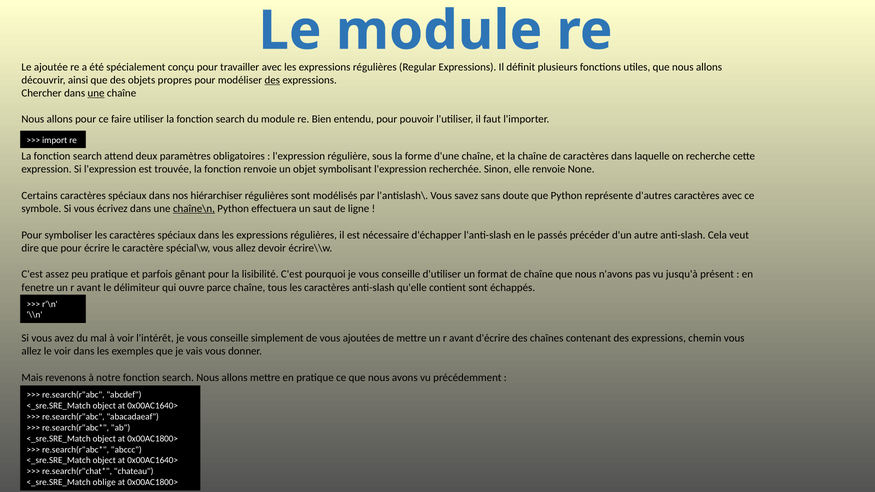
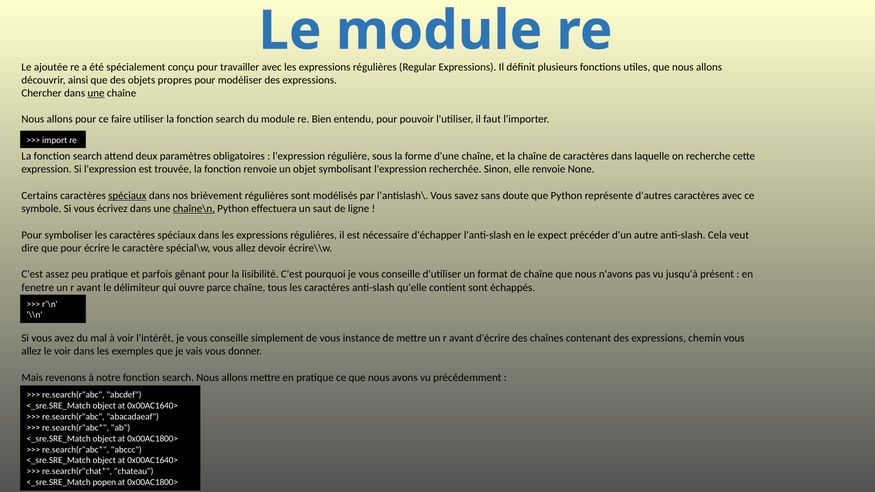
des underline: present -> none (272, 80)
spéciaux underline: none -> present (127, 196)
hiérarchiser: hiérarchiser -> brièvement (216, 196)
passés: passés -> expect (552, 235)
ajoutées: ajoutées -> instance (362, 338)
oblige: oblige -> popen (104, 483)
